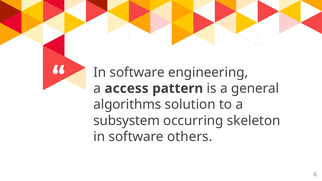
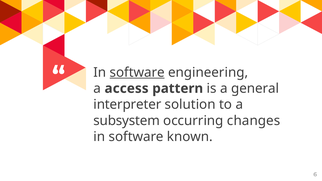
software underline: none -> present (137, 72)
algorithms: algorithms -> interpreter (127, 105)
skeleton: skeleton -> changes (254, 121)
others: others -> known (190, 137)
